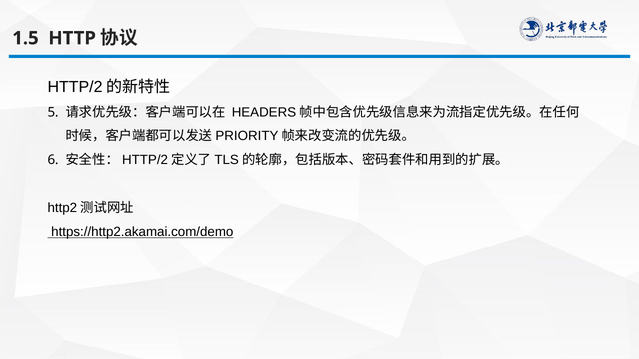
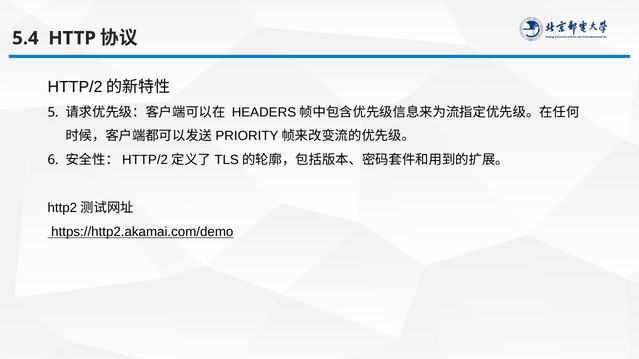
1.5: 1.5 -> 5.4 (25, 38)
